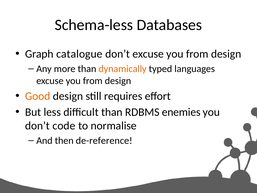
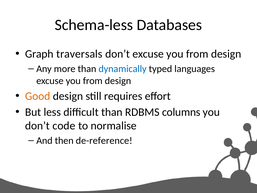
catalogue: catalogue -> traversals (79, 54)
dynamically colour: orange -> blue (123, 69)
enemies: enemies -> columns (181, 112)
